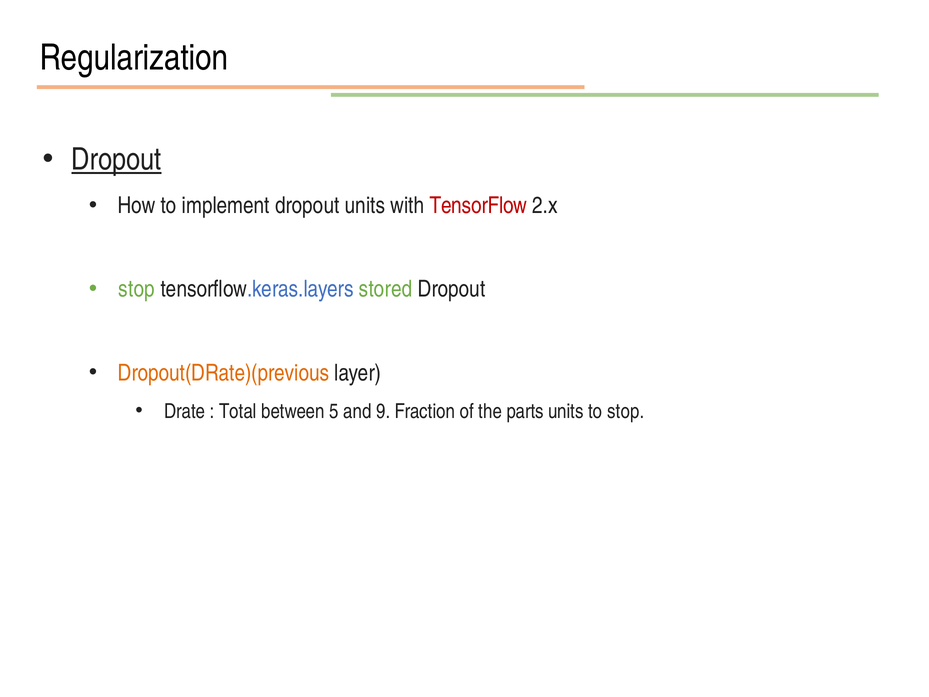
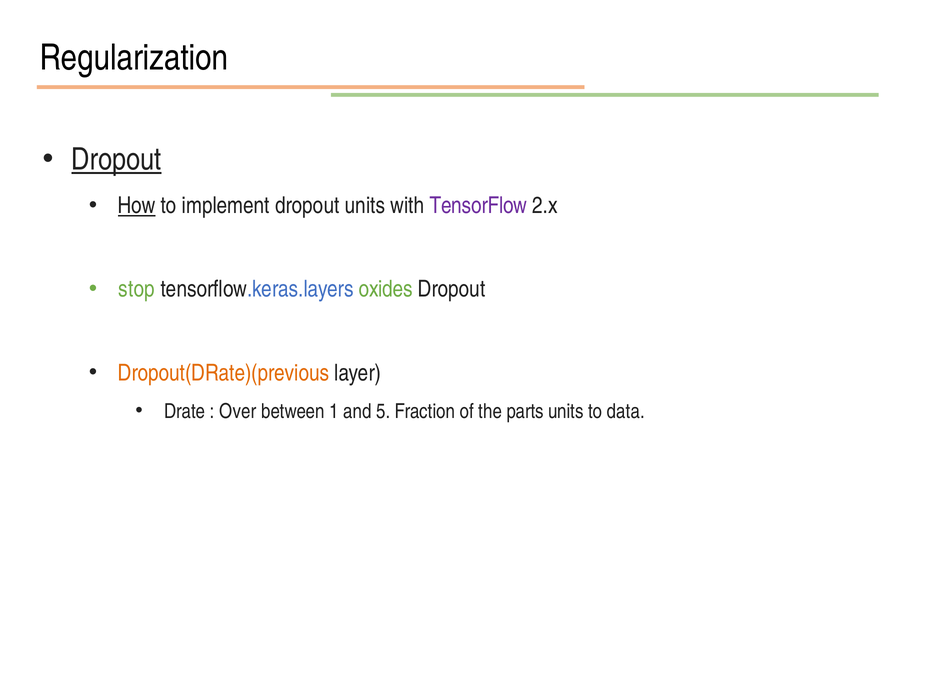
How underline: none -> present (137, 206)
TensorFlow colour: red -> purple (478, 206)
stored: stored -> oxides (386, 289)
Total: Total -> Over (238, 411)
5: 5 -> 1 (334, 411)
9: 9 -> 5 (383, 411)
to stop: stop -> data (626, 411)
